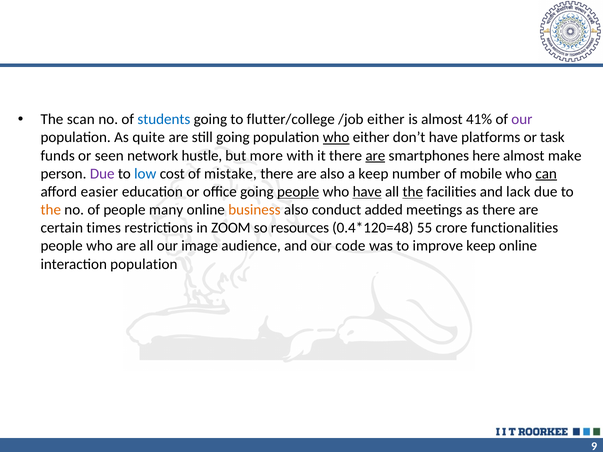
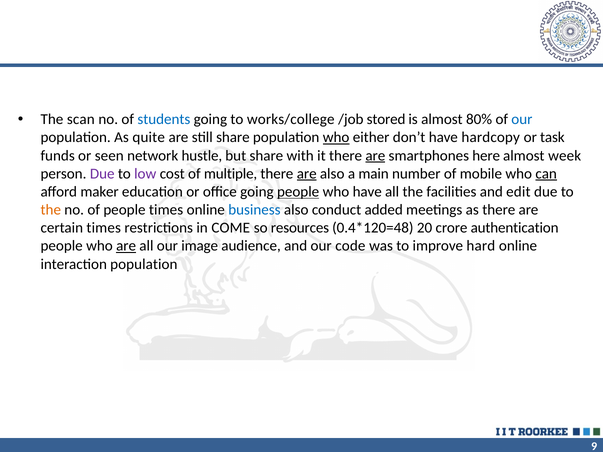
flutter/college: flutter/college -> works/college (291, 119)
/job either: either -> stored (386, 119)
41%: 41% -> 80% (479, 119)
our colour: purple -> blue (522, 119)
still going: going -> share (233, 138)
platforms: platforms -> hardcopy (491, 138)
but more: more -> share (266, 156)
make: make -> week (565, 156)
low colour: blue -> purple (145, 174)
mistake: mistake -> multiple (231, 174)
are underline: none -> present (307, 174)
a keep: keep -> main (374, 174)
easier: easier -> maker (100, 192)
have underline: present -> none (367, 192)
the underline: present -> none (413, 192)
lack: lack -> edit (518, 192)
people many: many -> times (166, 210)
business colour: orange -> blue (254, 210)
ZOOM: ZOOM -> COME (231, 228)
55: 55 -> 20 (425, 228)
functionalities: functionalities -> authentication (515, 228)
are underline: none -> present (126, 246)
improve keep: keep -> hard (481, 246)
